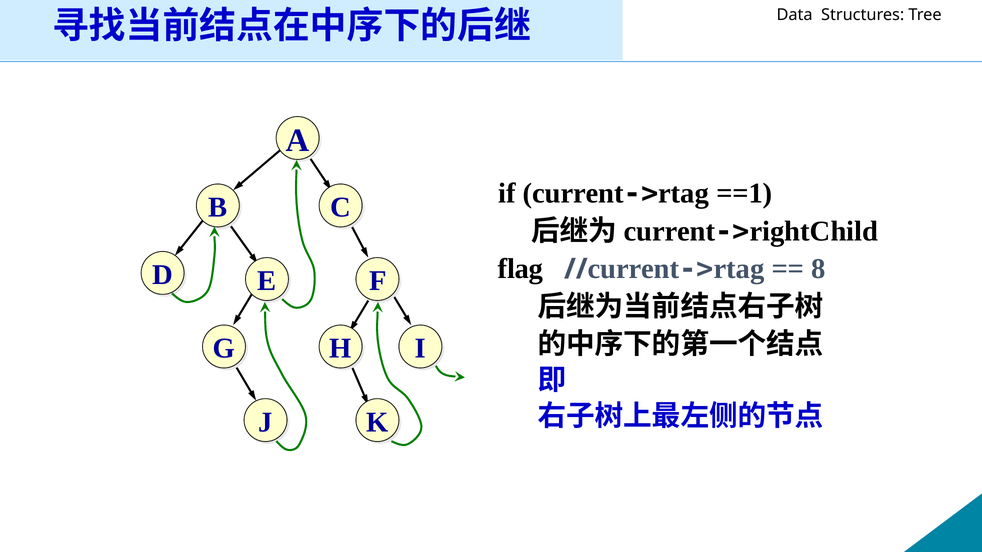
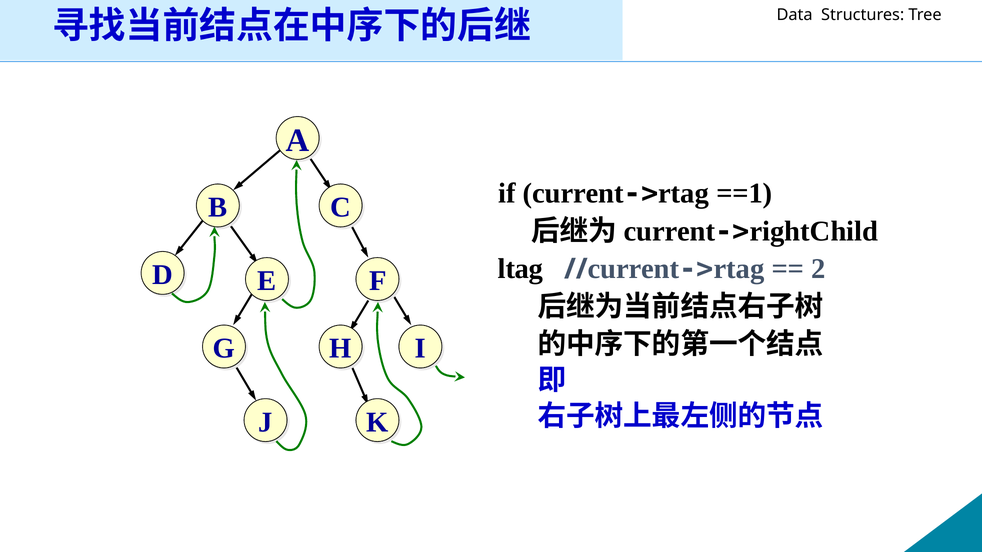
flag: flag -> ltag (521, 269)
8: 8 -> 2 (818, 269)
